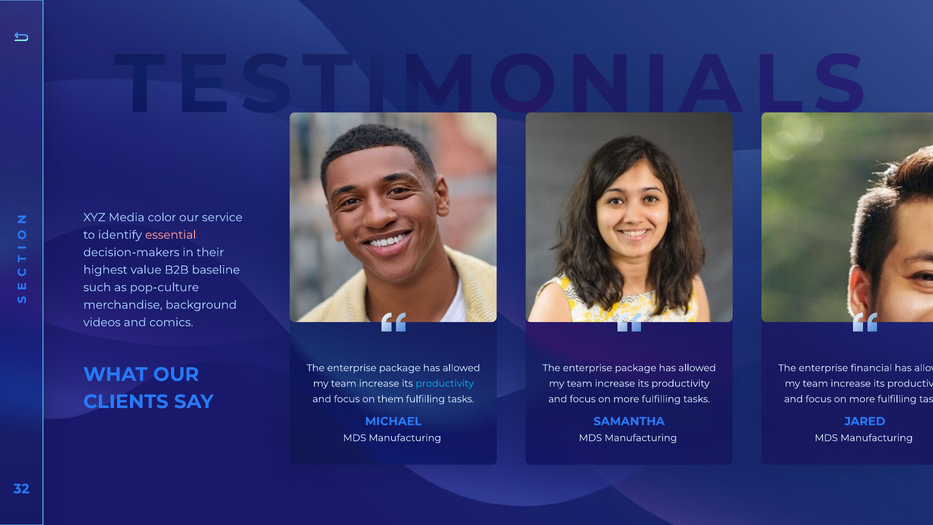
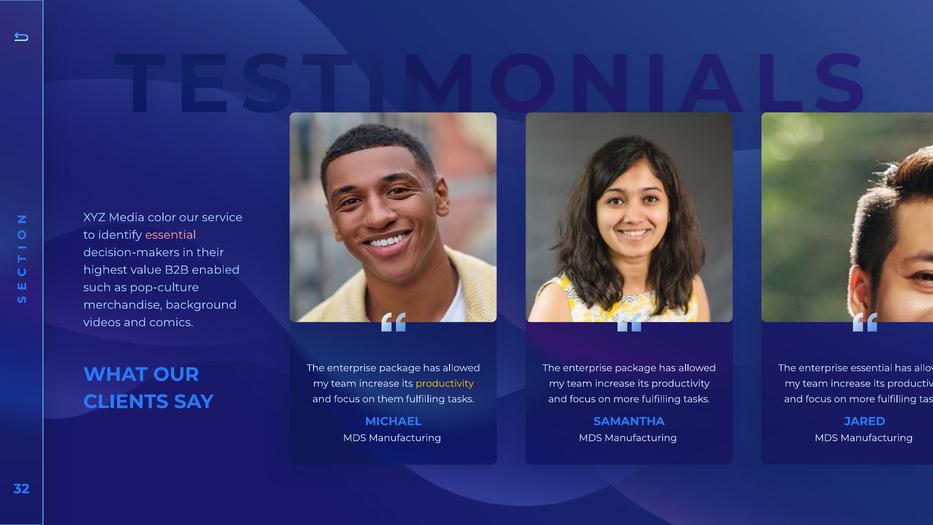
baseline: baseline -> enabled (216, 270)
enterprise financial: financial -> essential (871, 368)
productivity colour: light blue -> yellow (445, 383)
